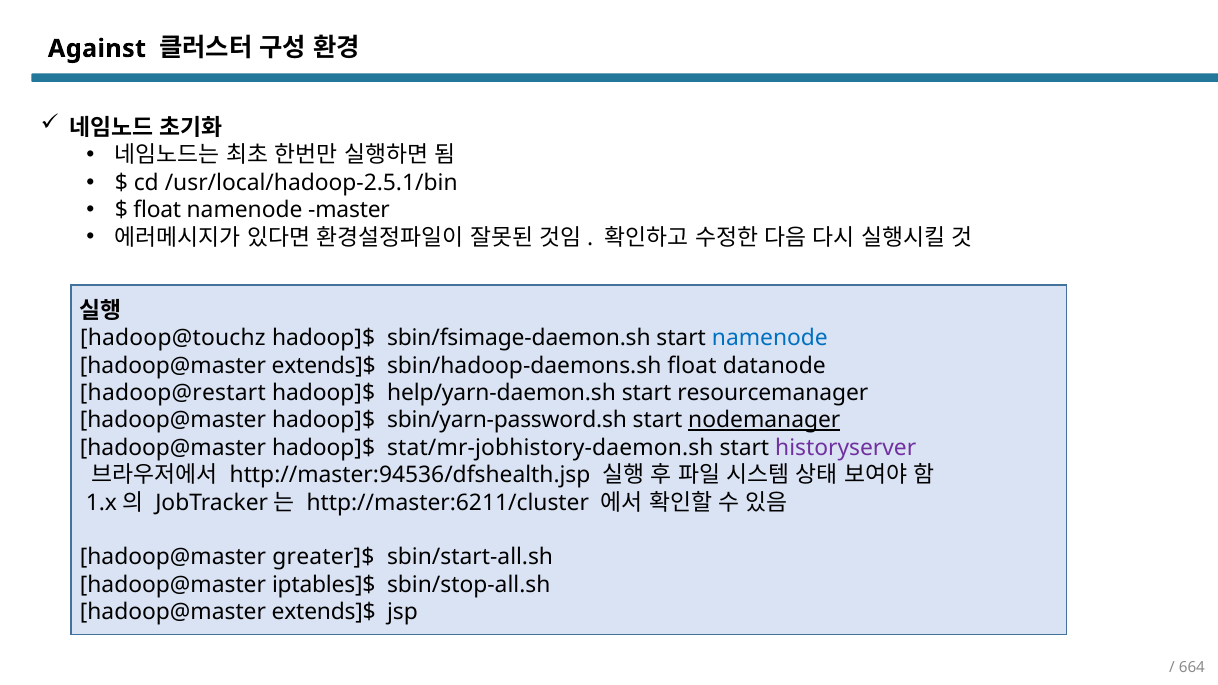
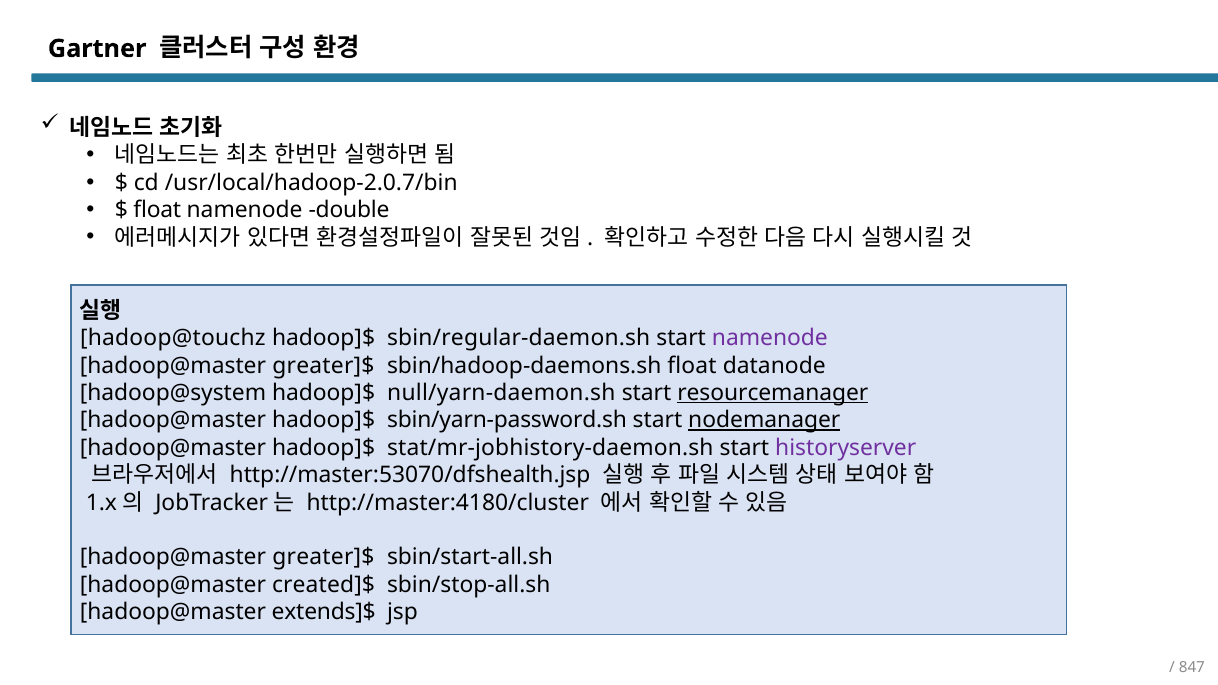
Against: Against -> Gartner (97, 49)
/usr/local/hadoop-2.5.1/bin: /usr/local/hadoop-2.5.1/bin -> /usr/local/hadoop-2.0.7/bin (311, 183)
master: master -> double (349, 210)
sbin/fsimage-daemon.sh: sbin/fsimage-daemon.sh -> sbin/regular-daemon.sh (519, 338)
namenode colour: blue -> purple (770, 338)
extends]$: extends]$ -> greater]$ (323, 366)
hadoop@restart: hadoop@restart -> hadoop@system (173, 393)
help/yarn-daemon.sh: help/yarn-daemon.sh -> null/yarn-daemon.sh (501, 393)
resourcemanager underline: none -> present (773, 393)
http://master:94536/dfshealth.jsp: http://master:94536/dfshealth.jsp -> http://master:53070/dfshealth.jsp (410, 475)
http://master:6211/cluster: http://master:6211/cluster -> http://master:4180/cluster (448, 503)
iptables]$: iptables]$ -> created]$ (324, 585)
664: 664 -> 847 (1192, 667)
